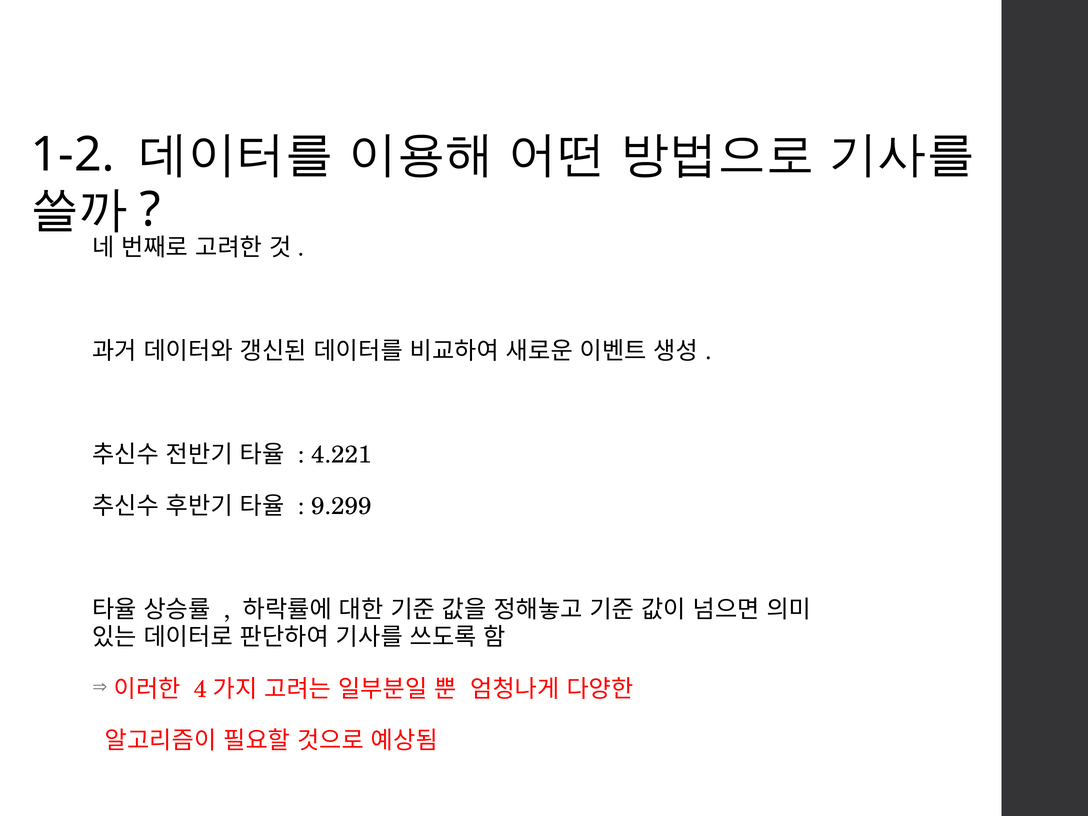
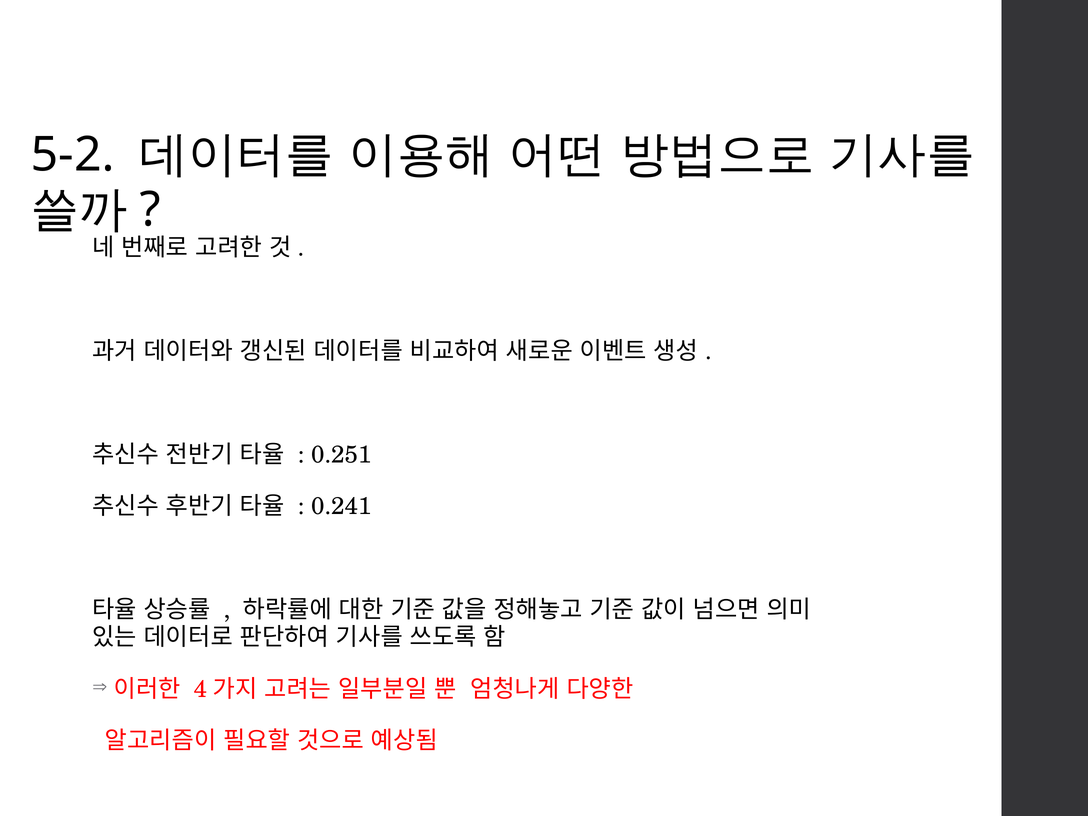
1-2: 1-2 -> 5-2 (73, 155)
4.221: 4.221 -> 0.251 (341, 455)
9.299: 9.299 -> 0.241 (341, 506)
